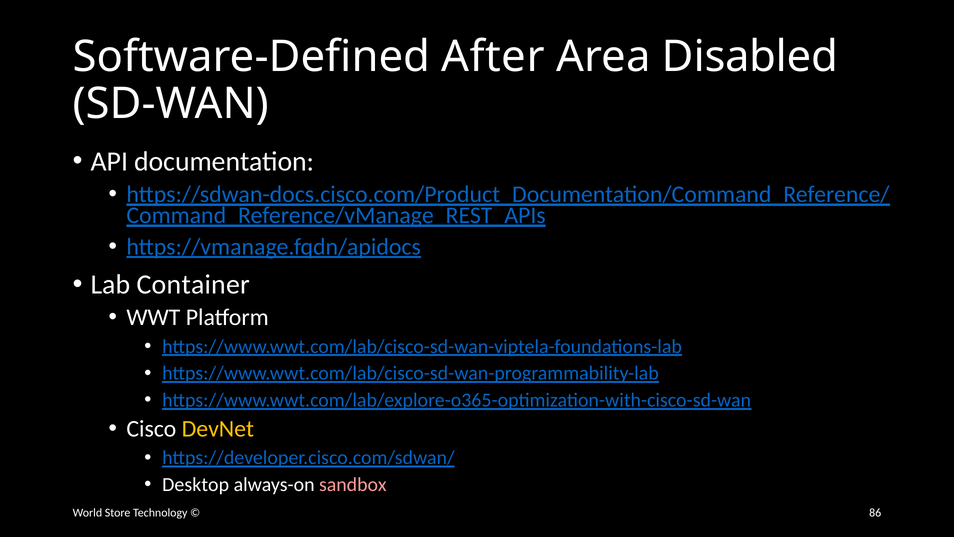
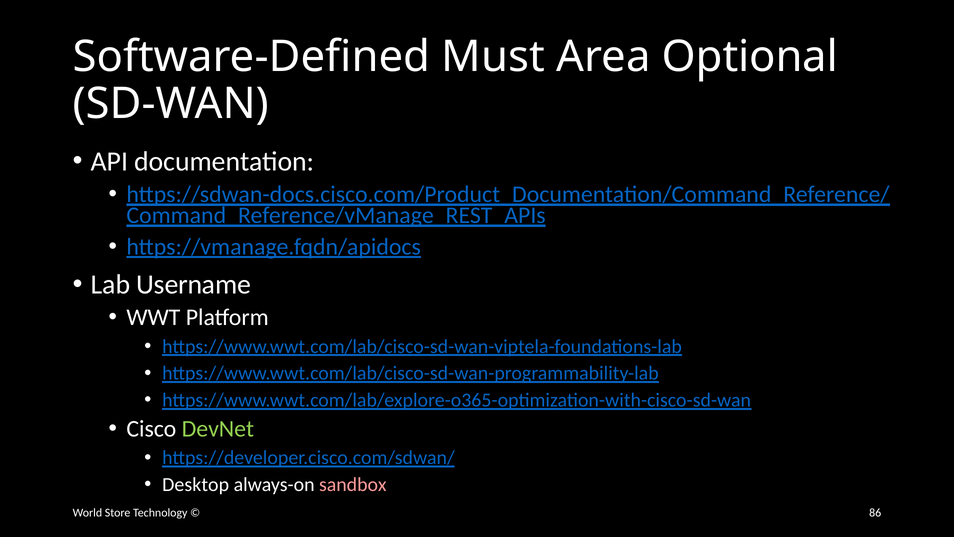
After: After -> Must (493, 57)
Disabled: Disabled -> Optional (750, 57)
Container: Container -> Username (194, 284)
DevNet colour: yellow -> light green (218, 429)
